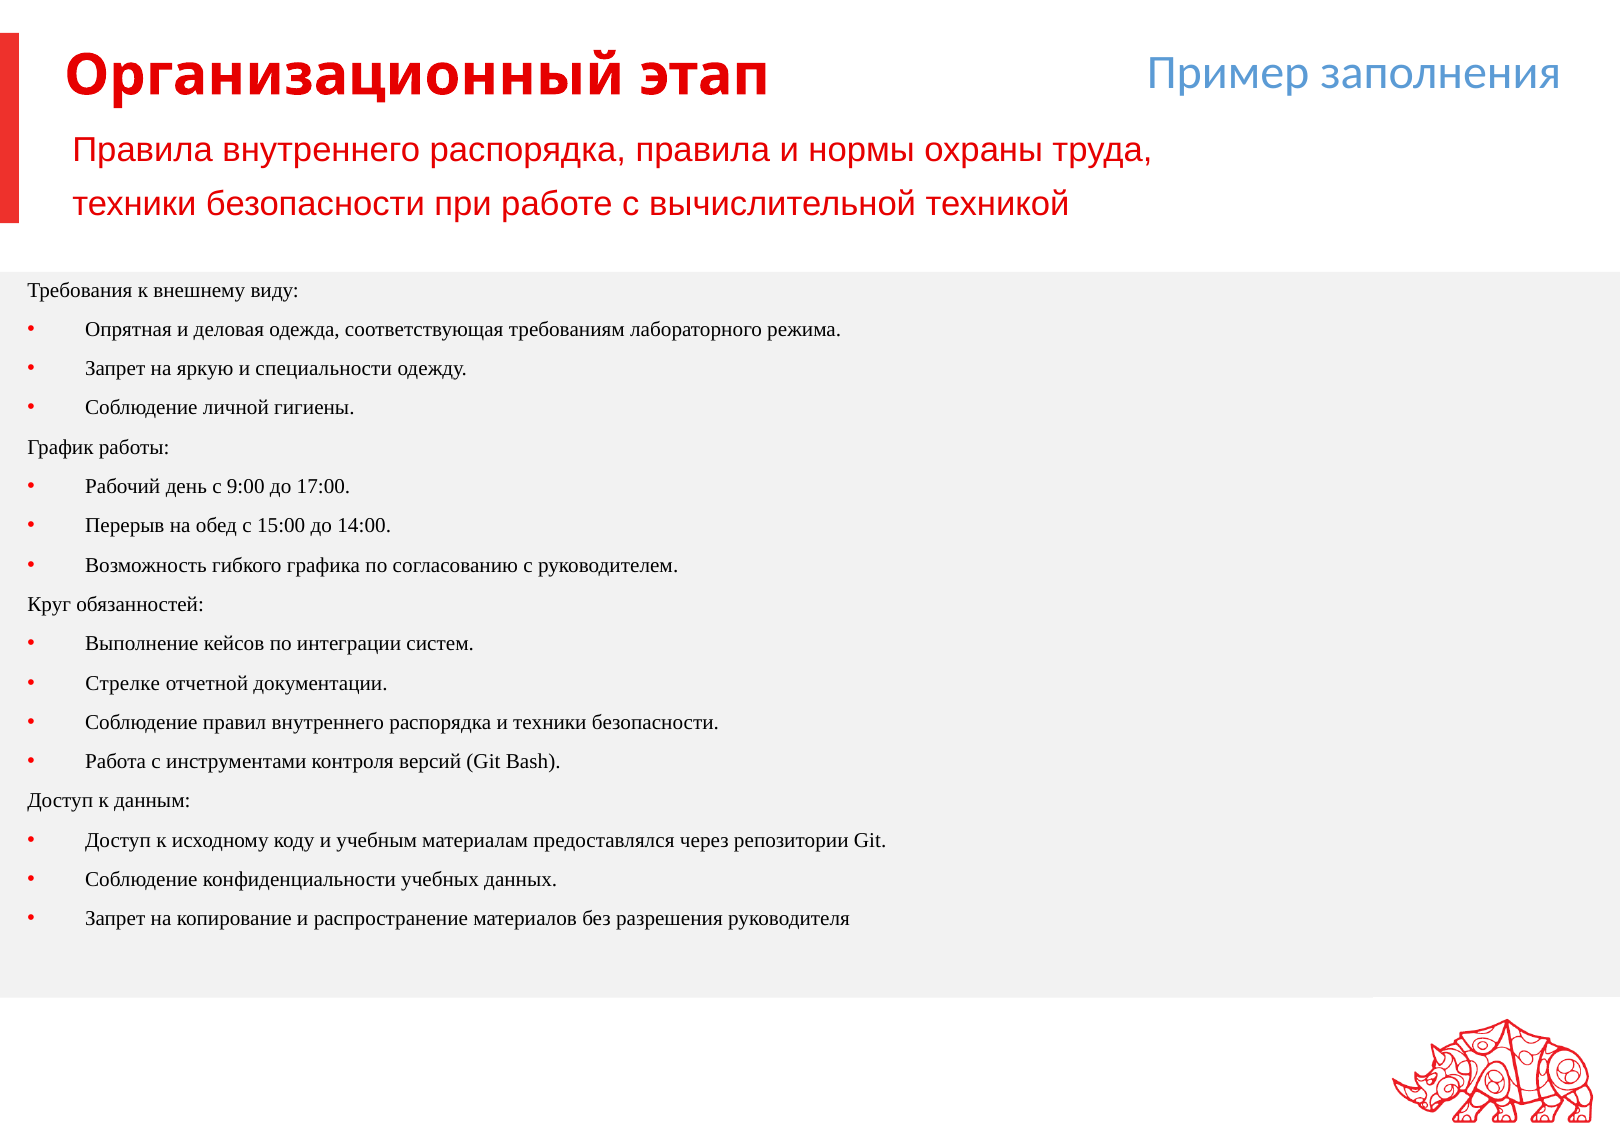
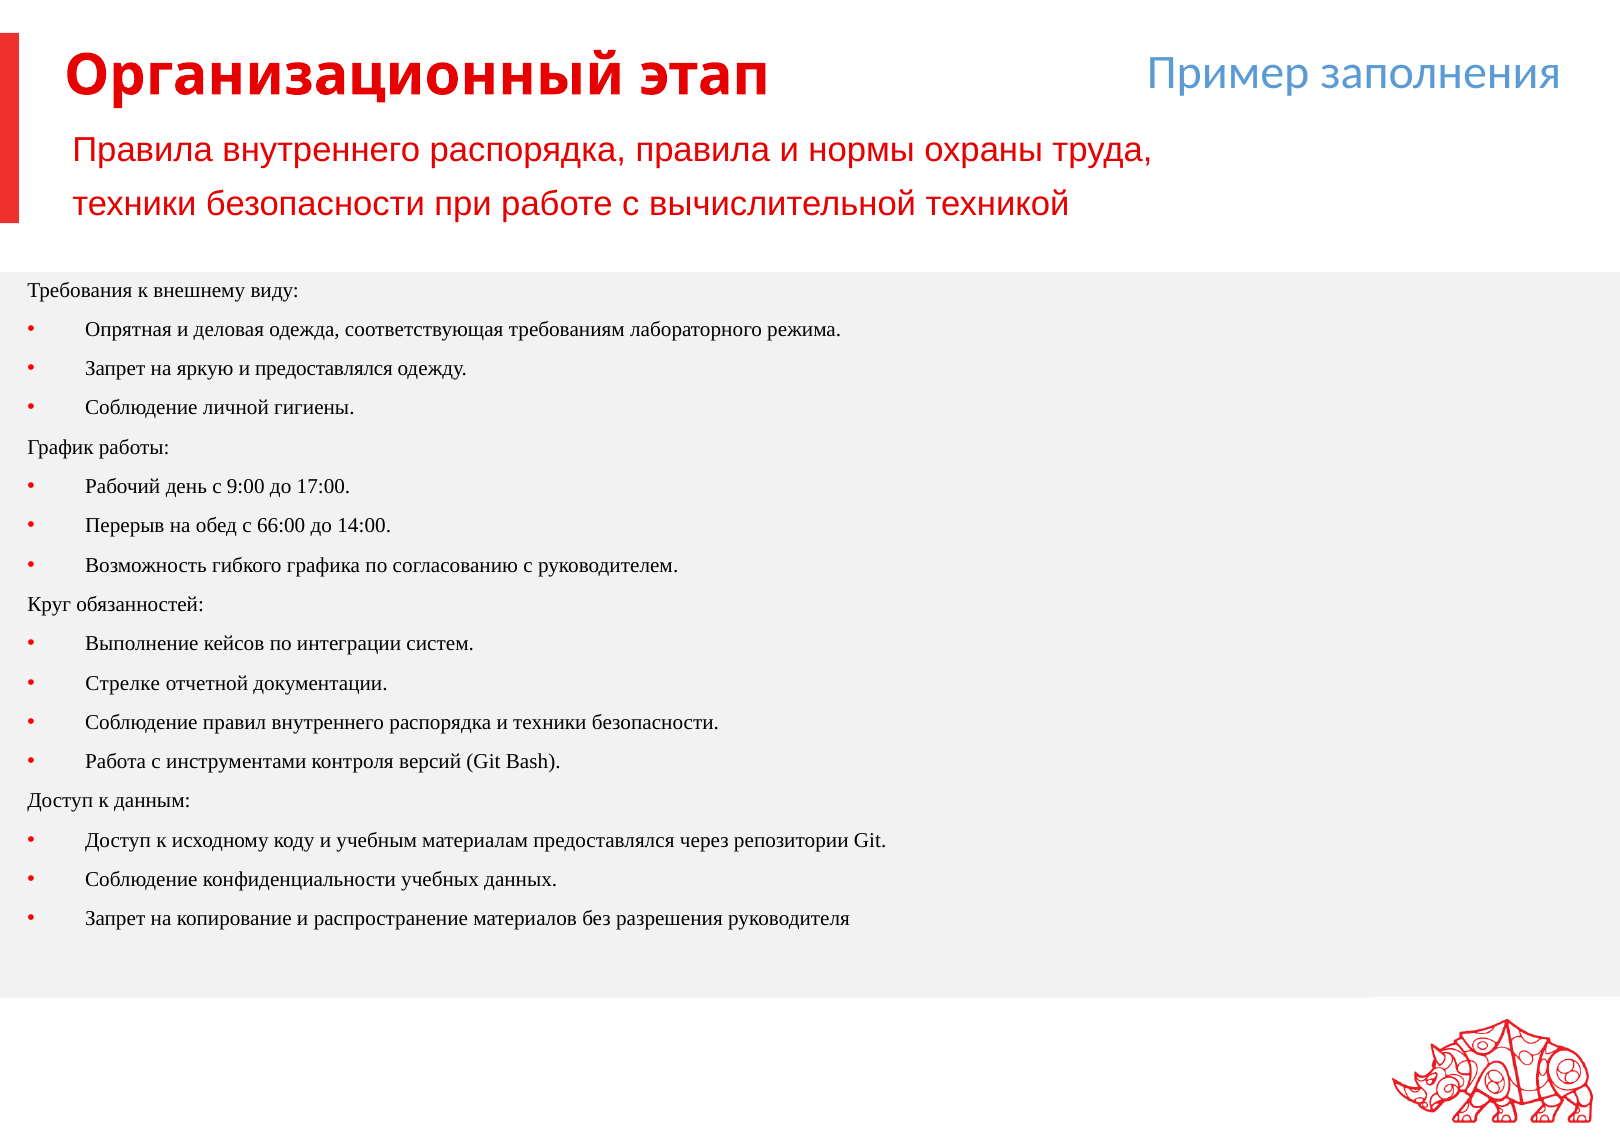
и специальности: специальности -> предоставлялся (324, 369)
15:00: 15:00 -> 66:00 (281, 526)
